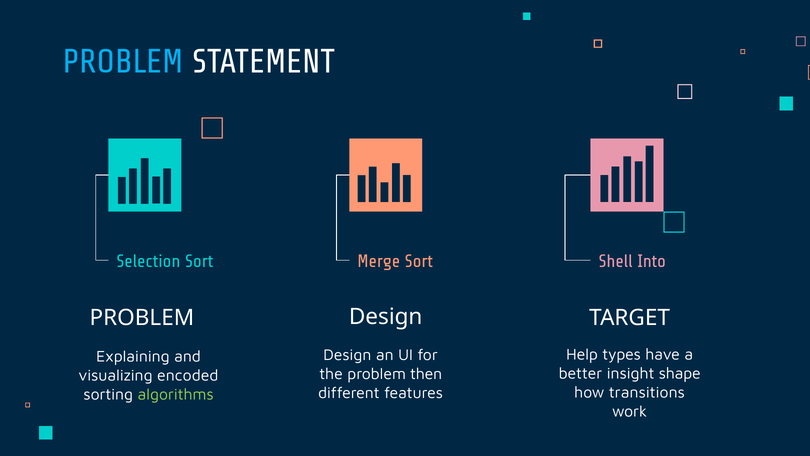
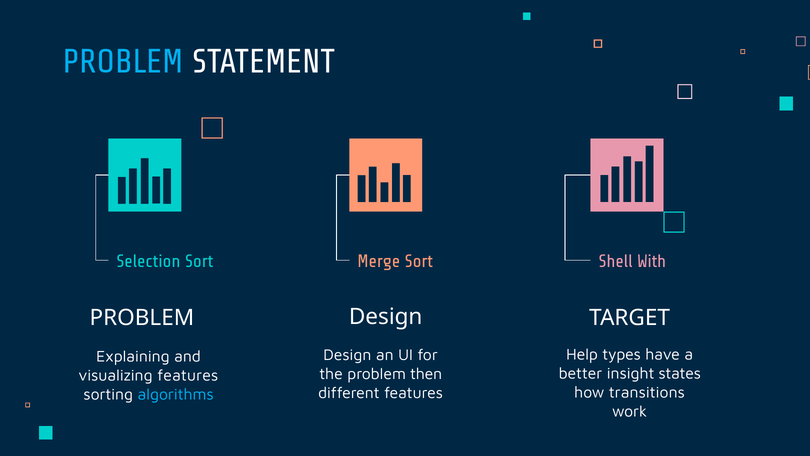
Into: Into -> With (652, 261)
shape: shape -> states (680, 373)
visualizing encoded: encoded -> features (188, 375)
algorithms colour: light green -> light blue (176, 394)
